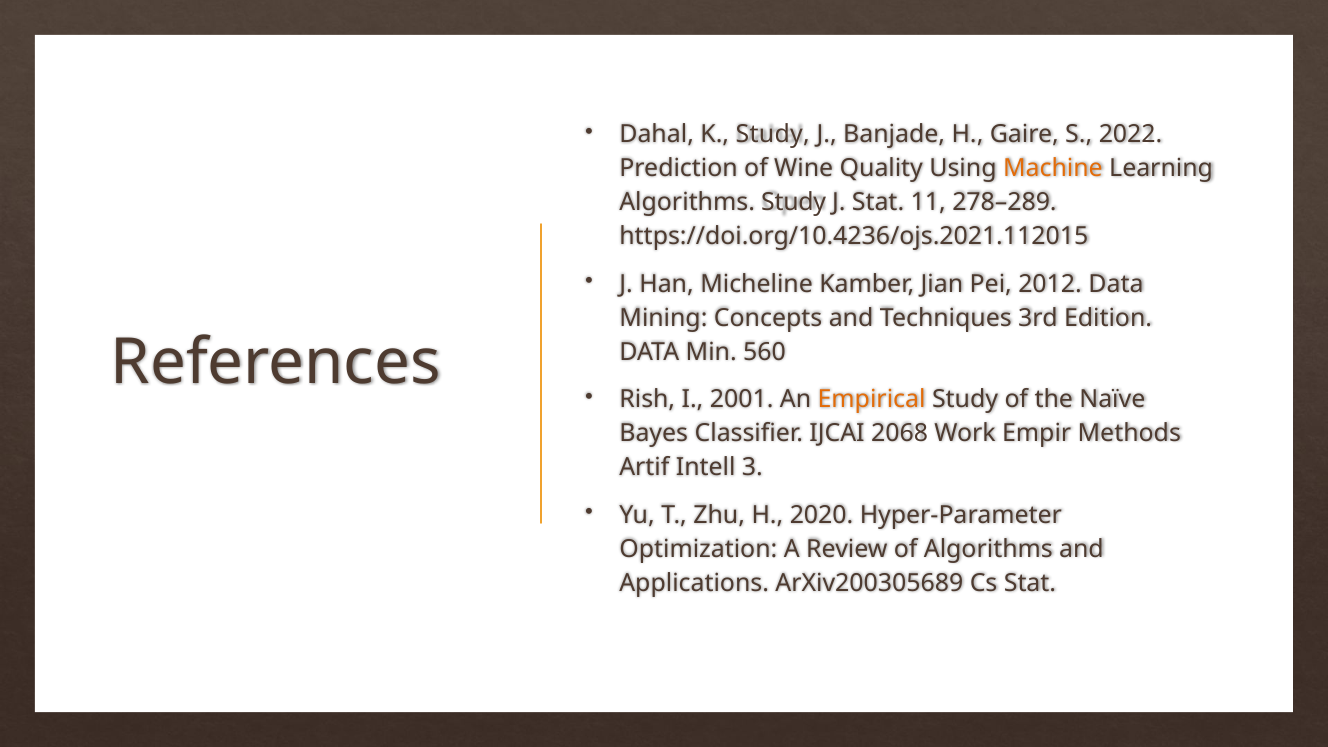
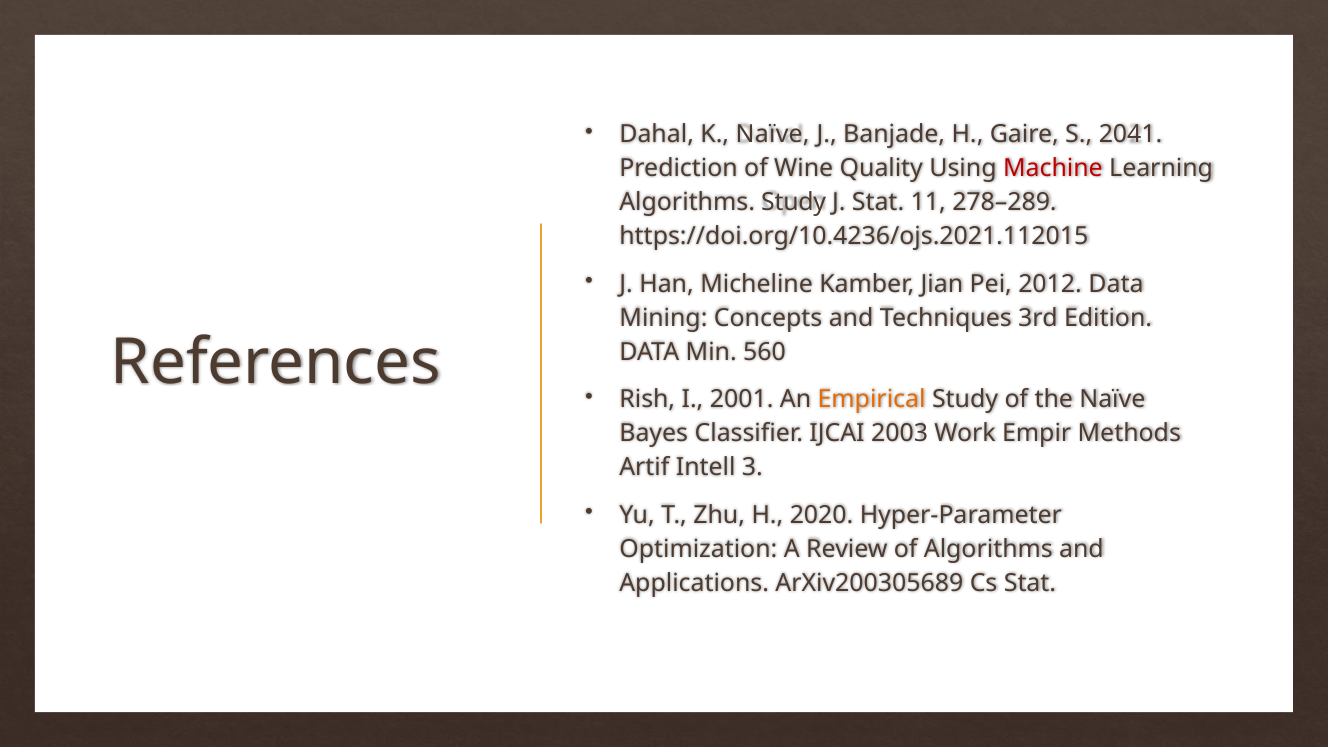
K Study: Study -> Naïve (773, 135)
2022: 2022 -> 2041 (1131, 135)
Machine colour: orange -> red (1053, 169)
2068: 2068 -> 2003 (900, 433)
